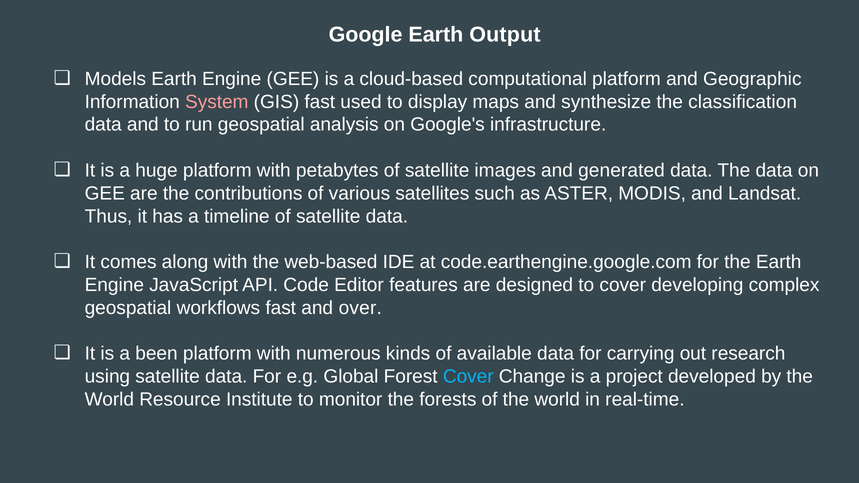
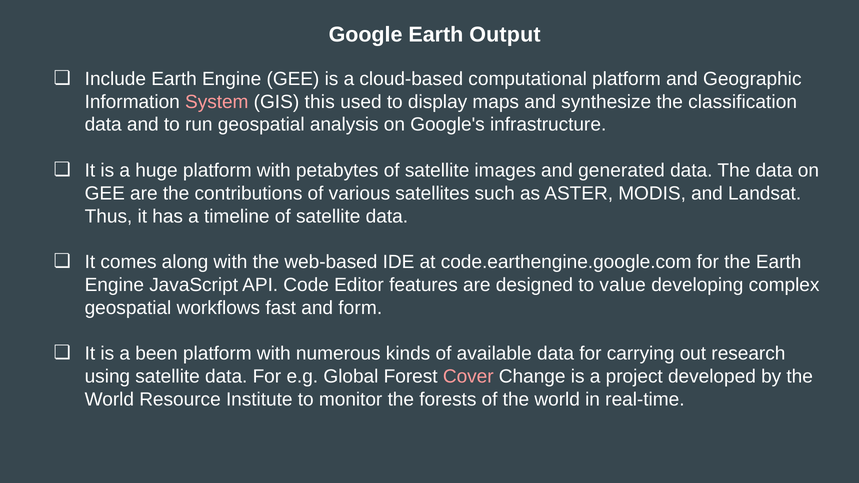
Models: Models -> Include (115, 79)
GIS fast: fast -> this (320, 102)
to cover: cover -> value (623, 285)
over: over -> form (360, 308)
Cover colour: light blue -> pink (468, 377)
